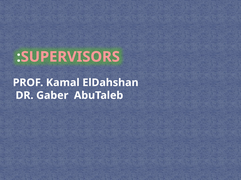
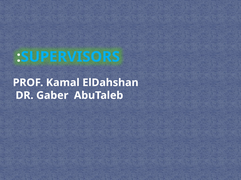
SUPERVISORS colour: pink -> light blue (70, 57)
